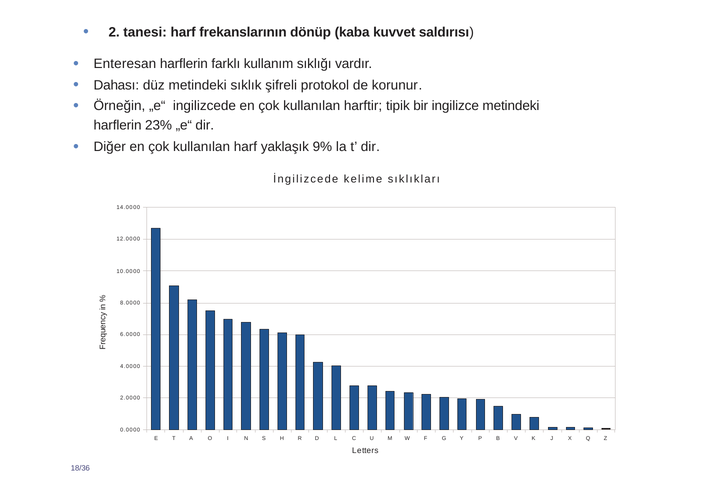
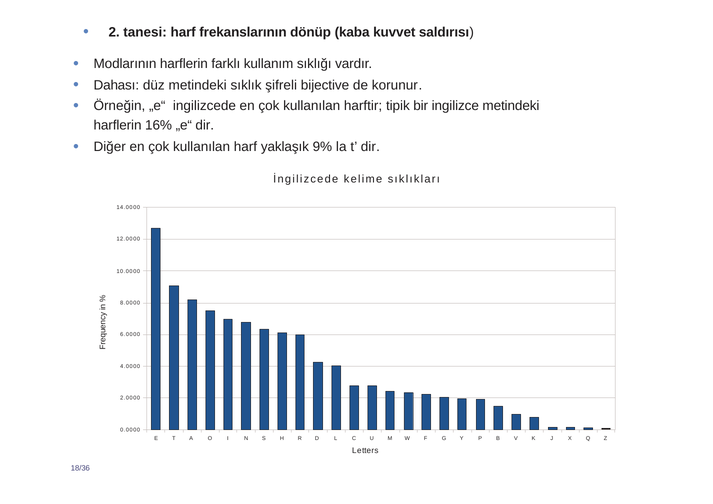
Enteresan: Enteresan -> Modlarının (125, 64)
protokol: protokol -> bijective (325, 85)
23%: 23% -> 16% (159, 125)
